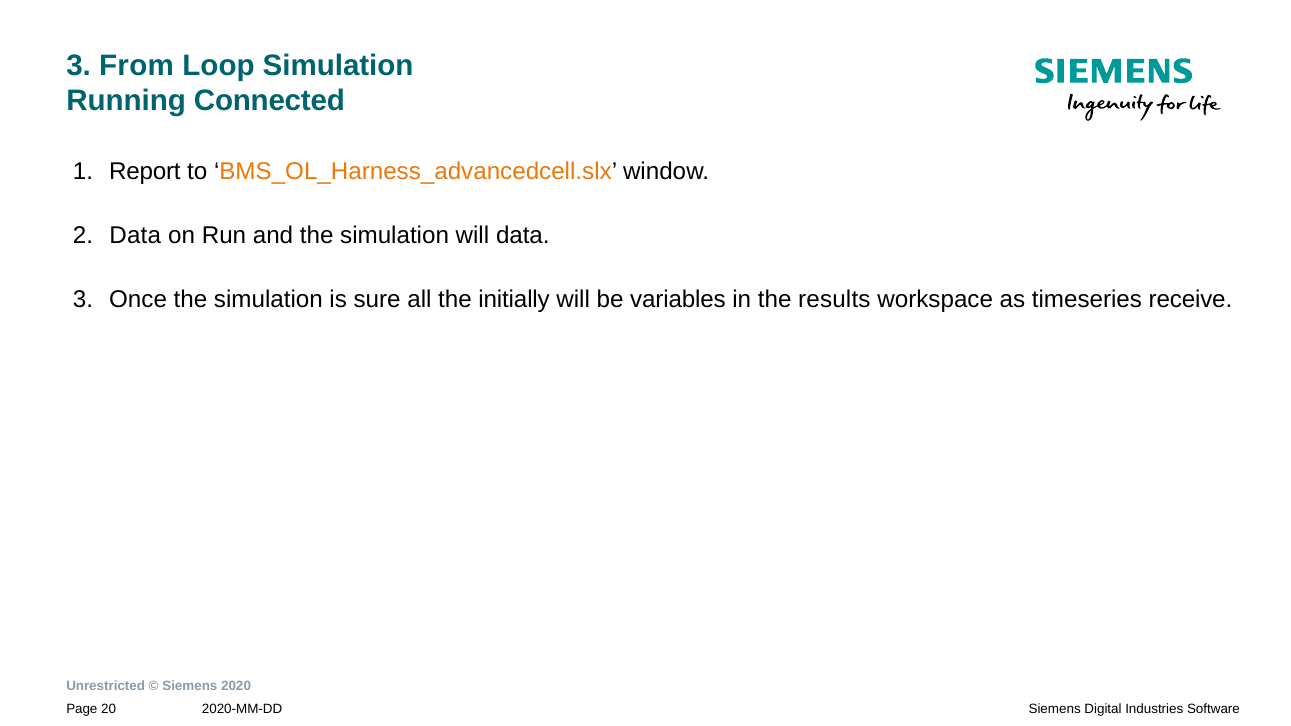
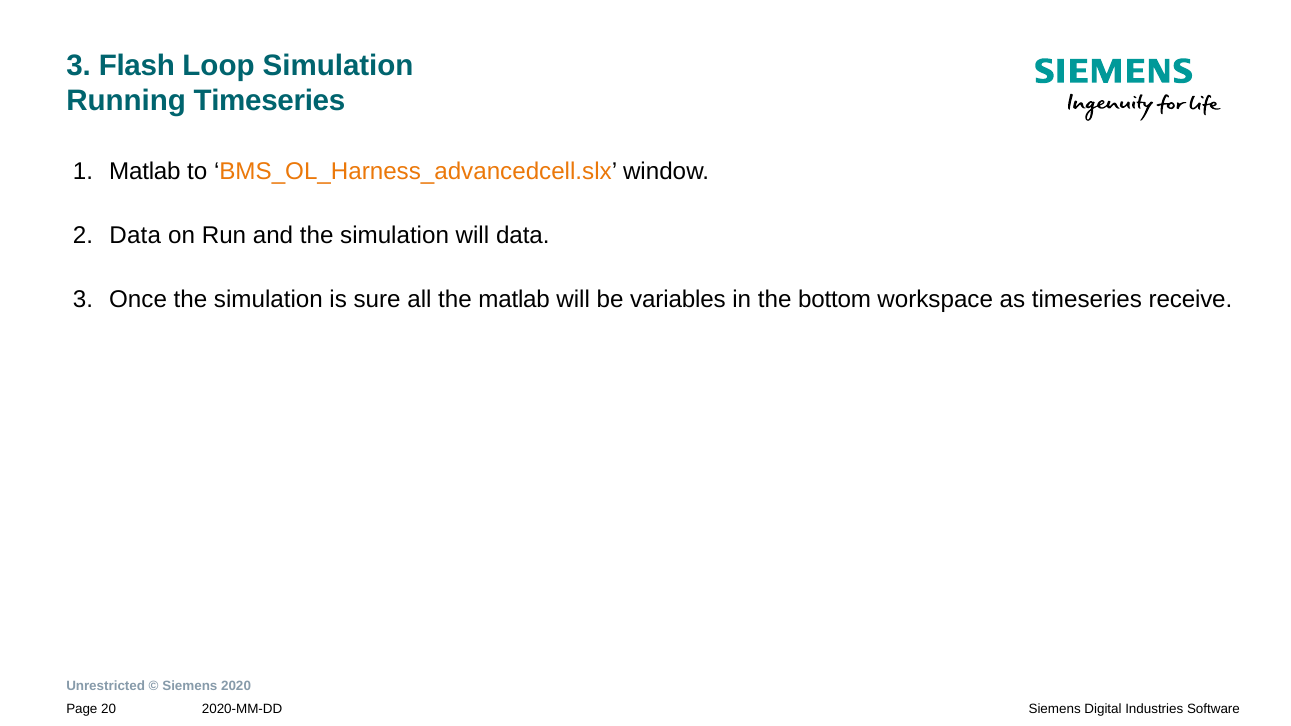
From: From -> Flash (137, 66)
Running Connected: Connected -> Timeseries (269, 101)
Report: Report -> Matlab (145, 172)
the initially: initially -> matlab (514, 299)
results: results -> bottom (835, 299)
